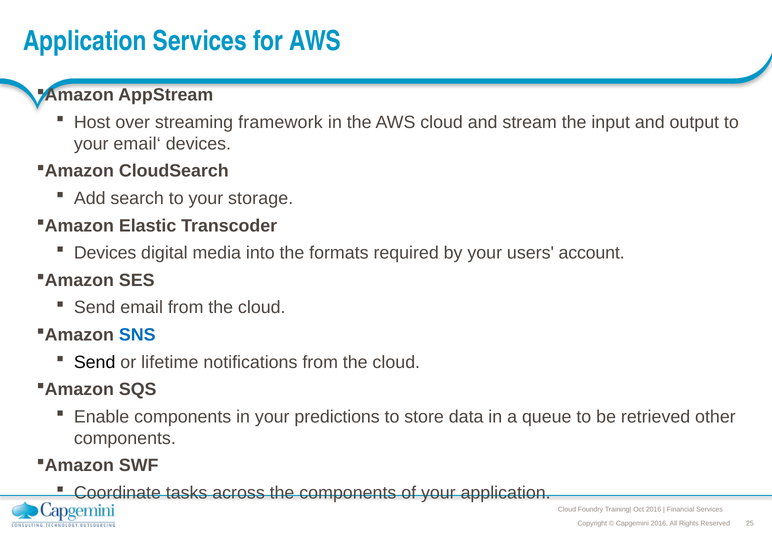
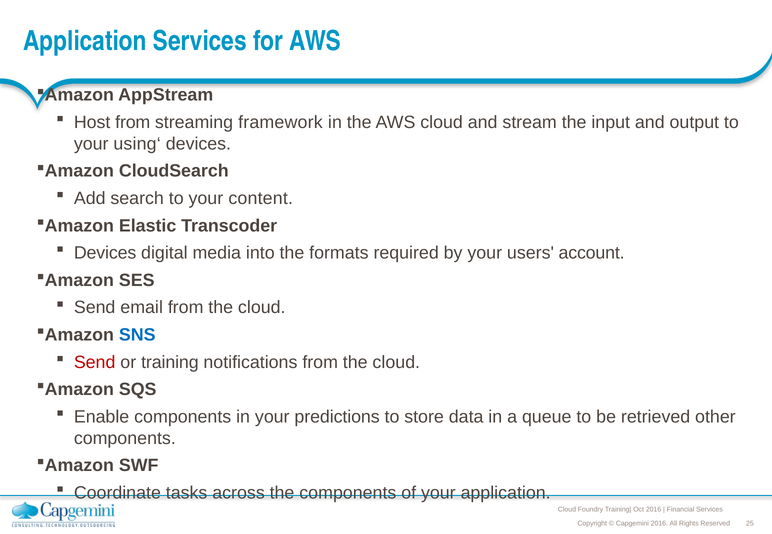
Host over: over -> from (133, 123)
email‘: email‘ -> using‘ (137, 144)
storage: storage -> content (261, 199)
Send colour: black -> red (95, 362)
lifetime: lifetime -> training (170, 362)
